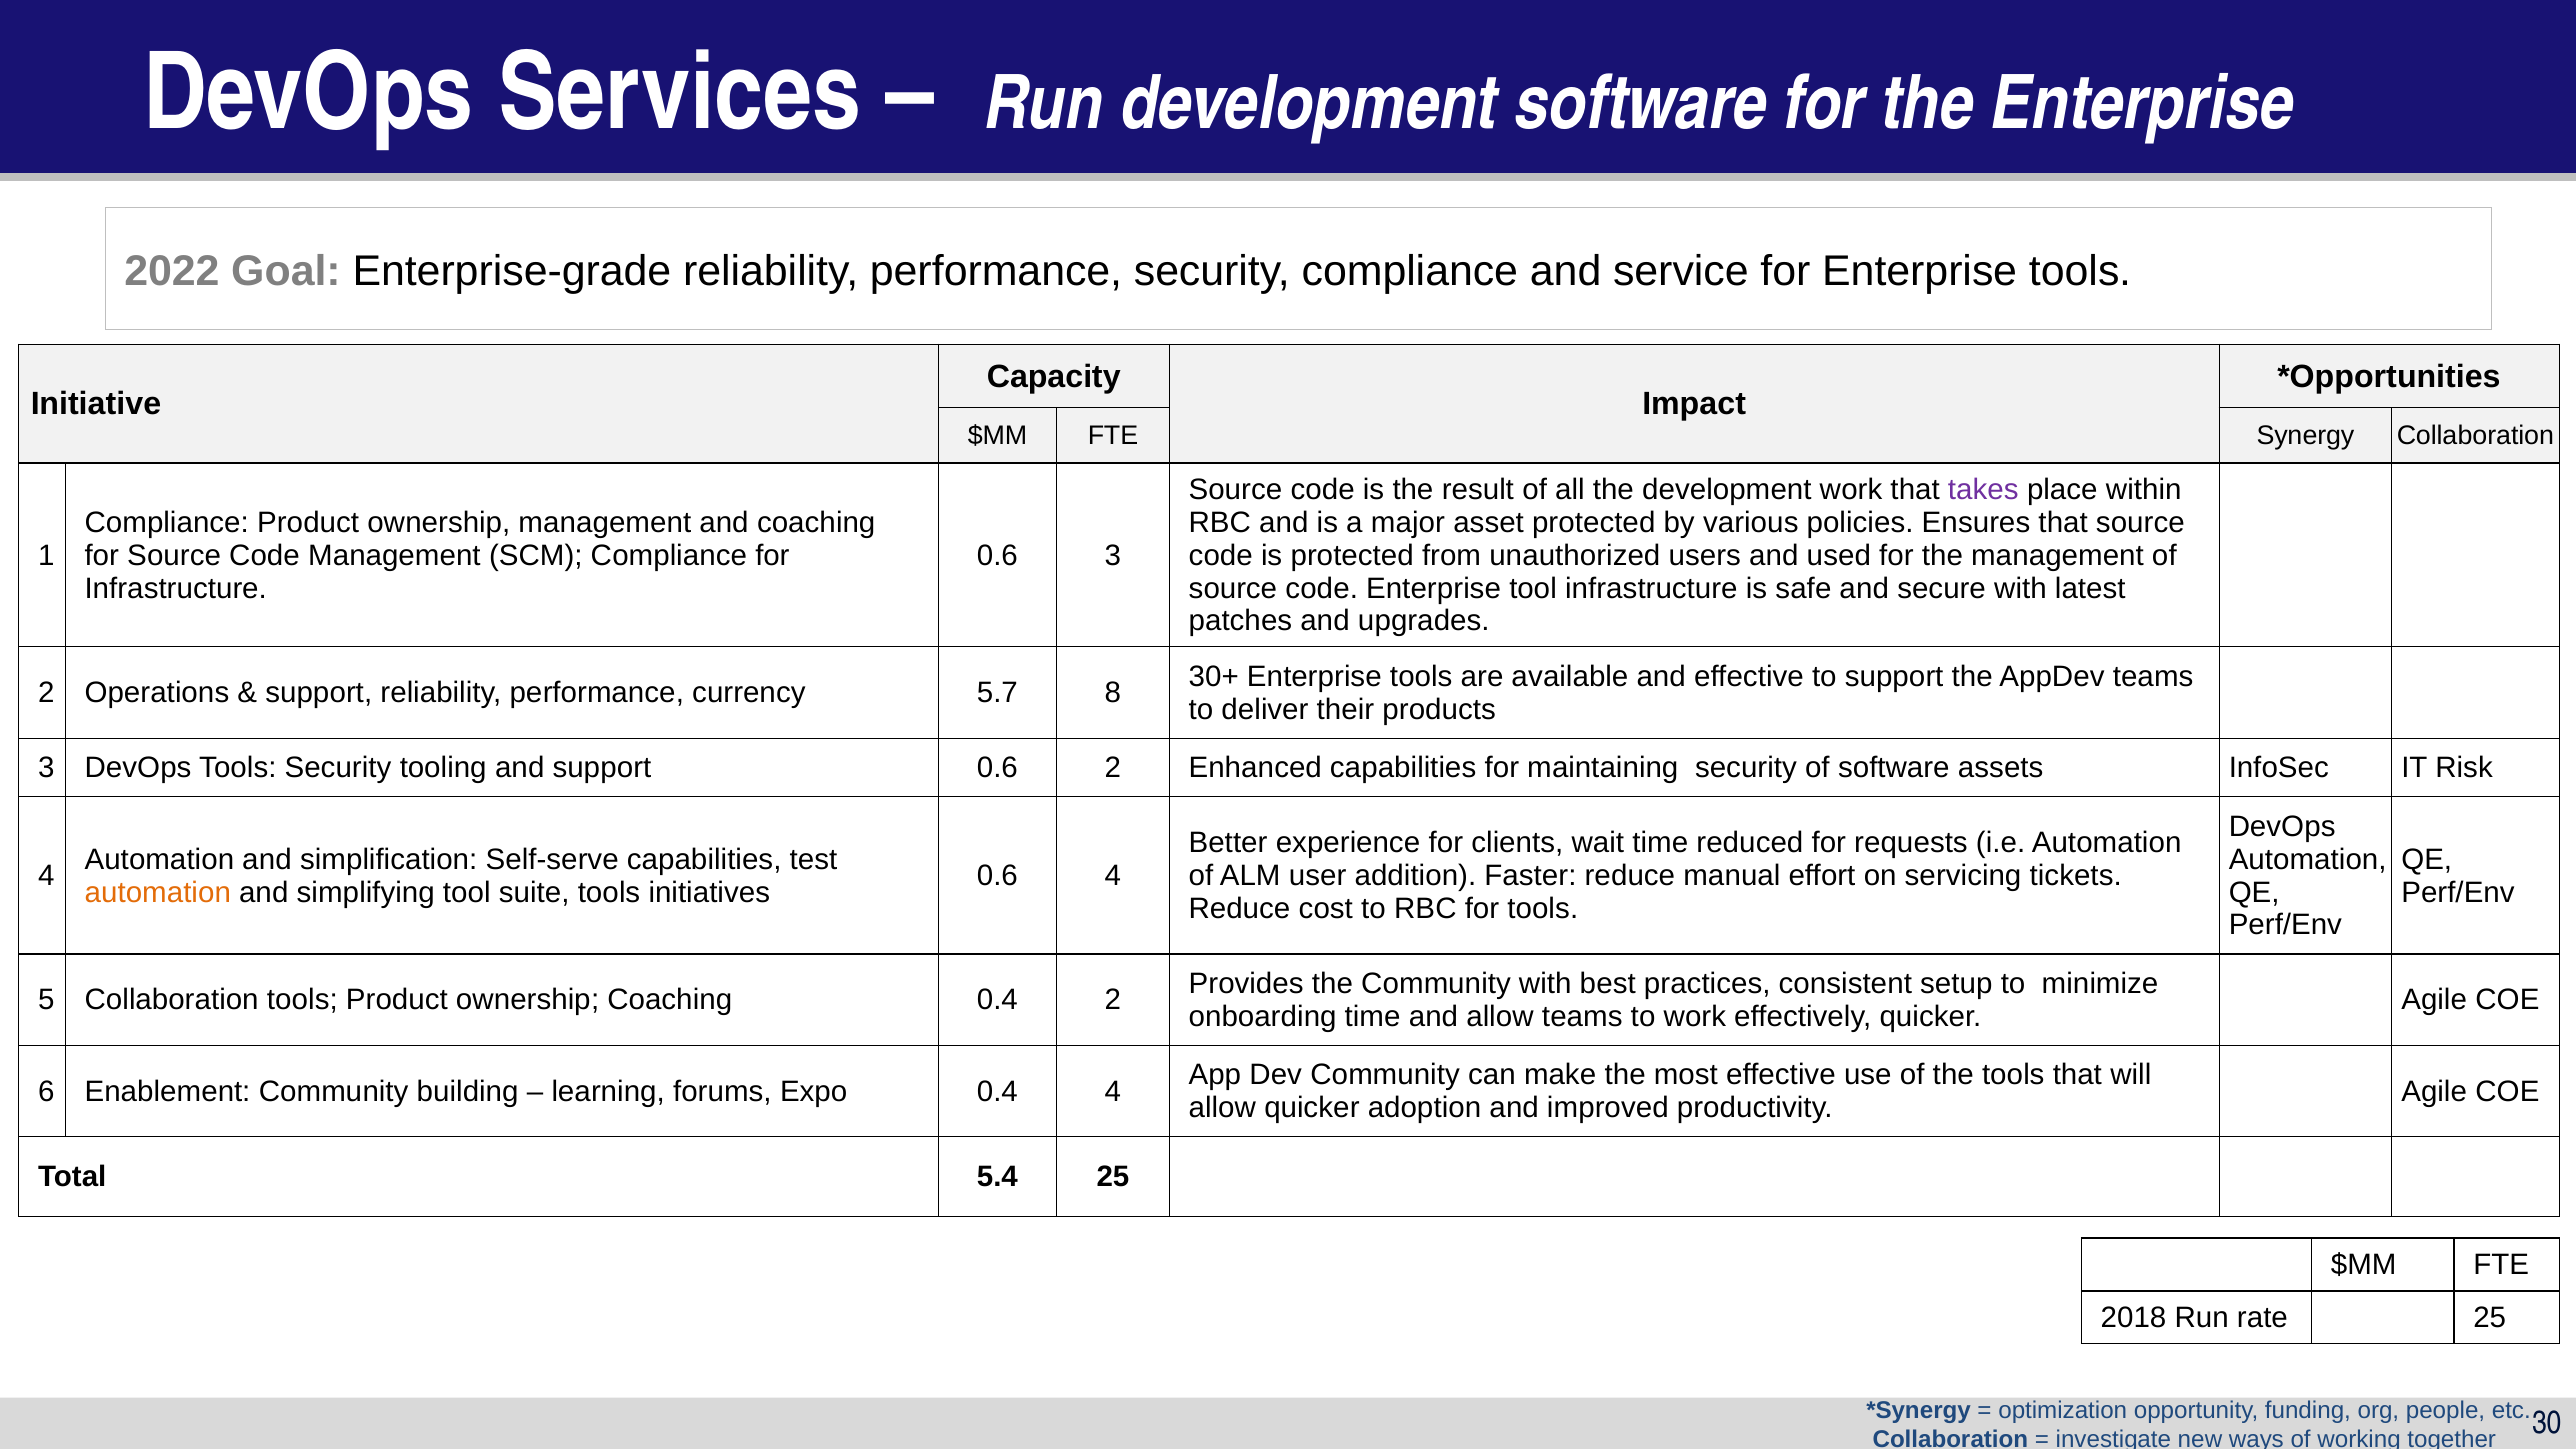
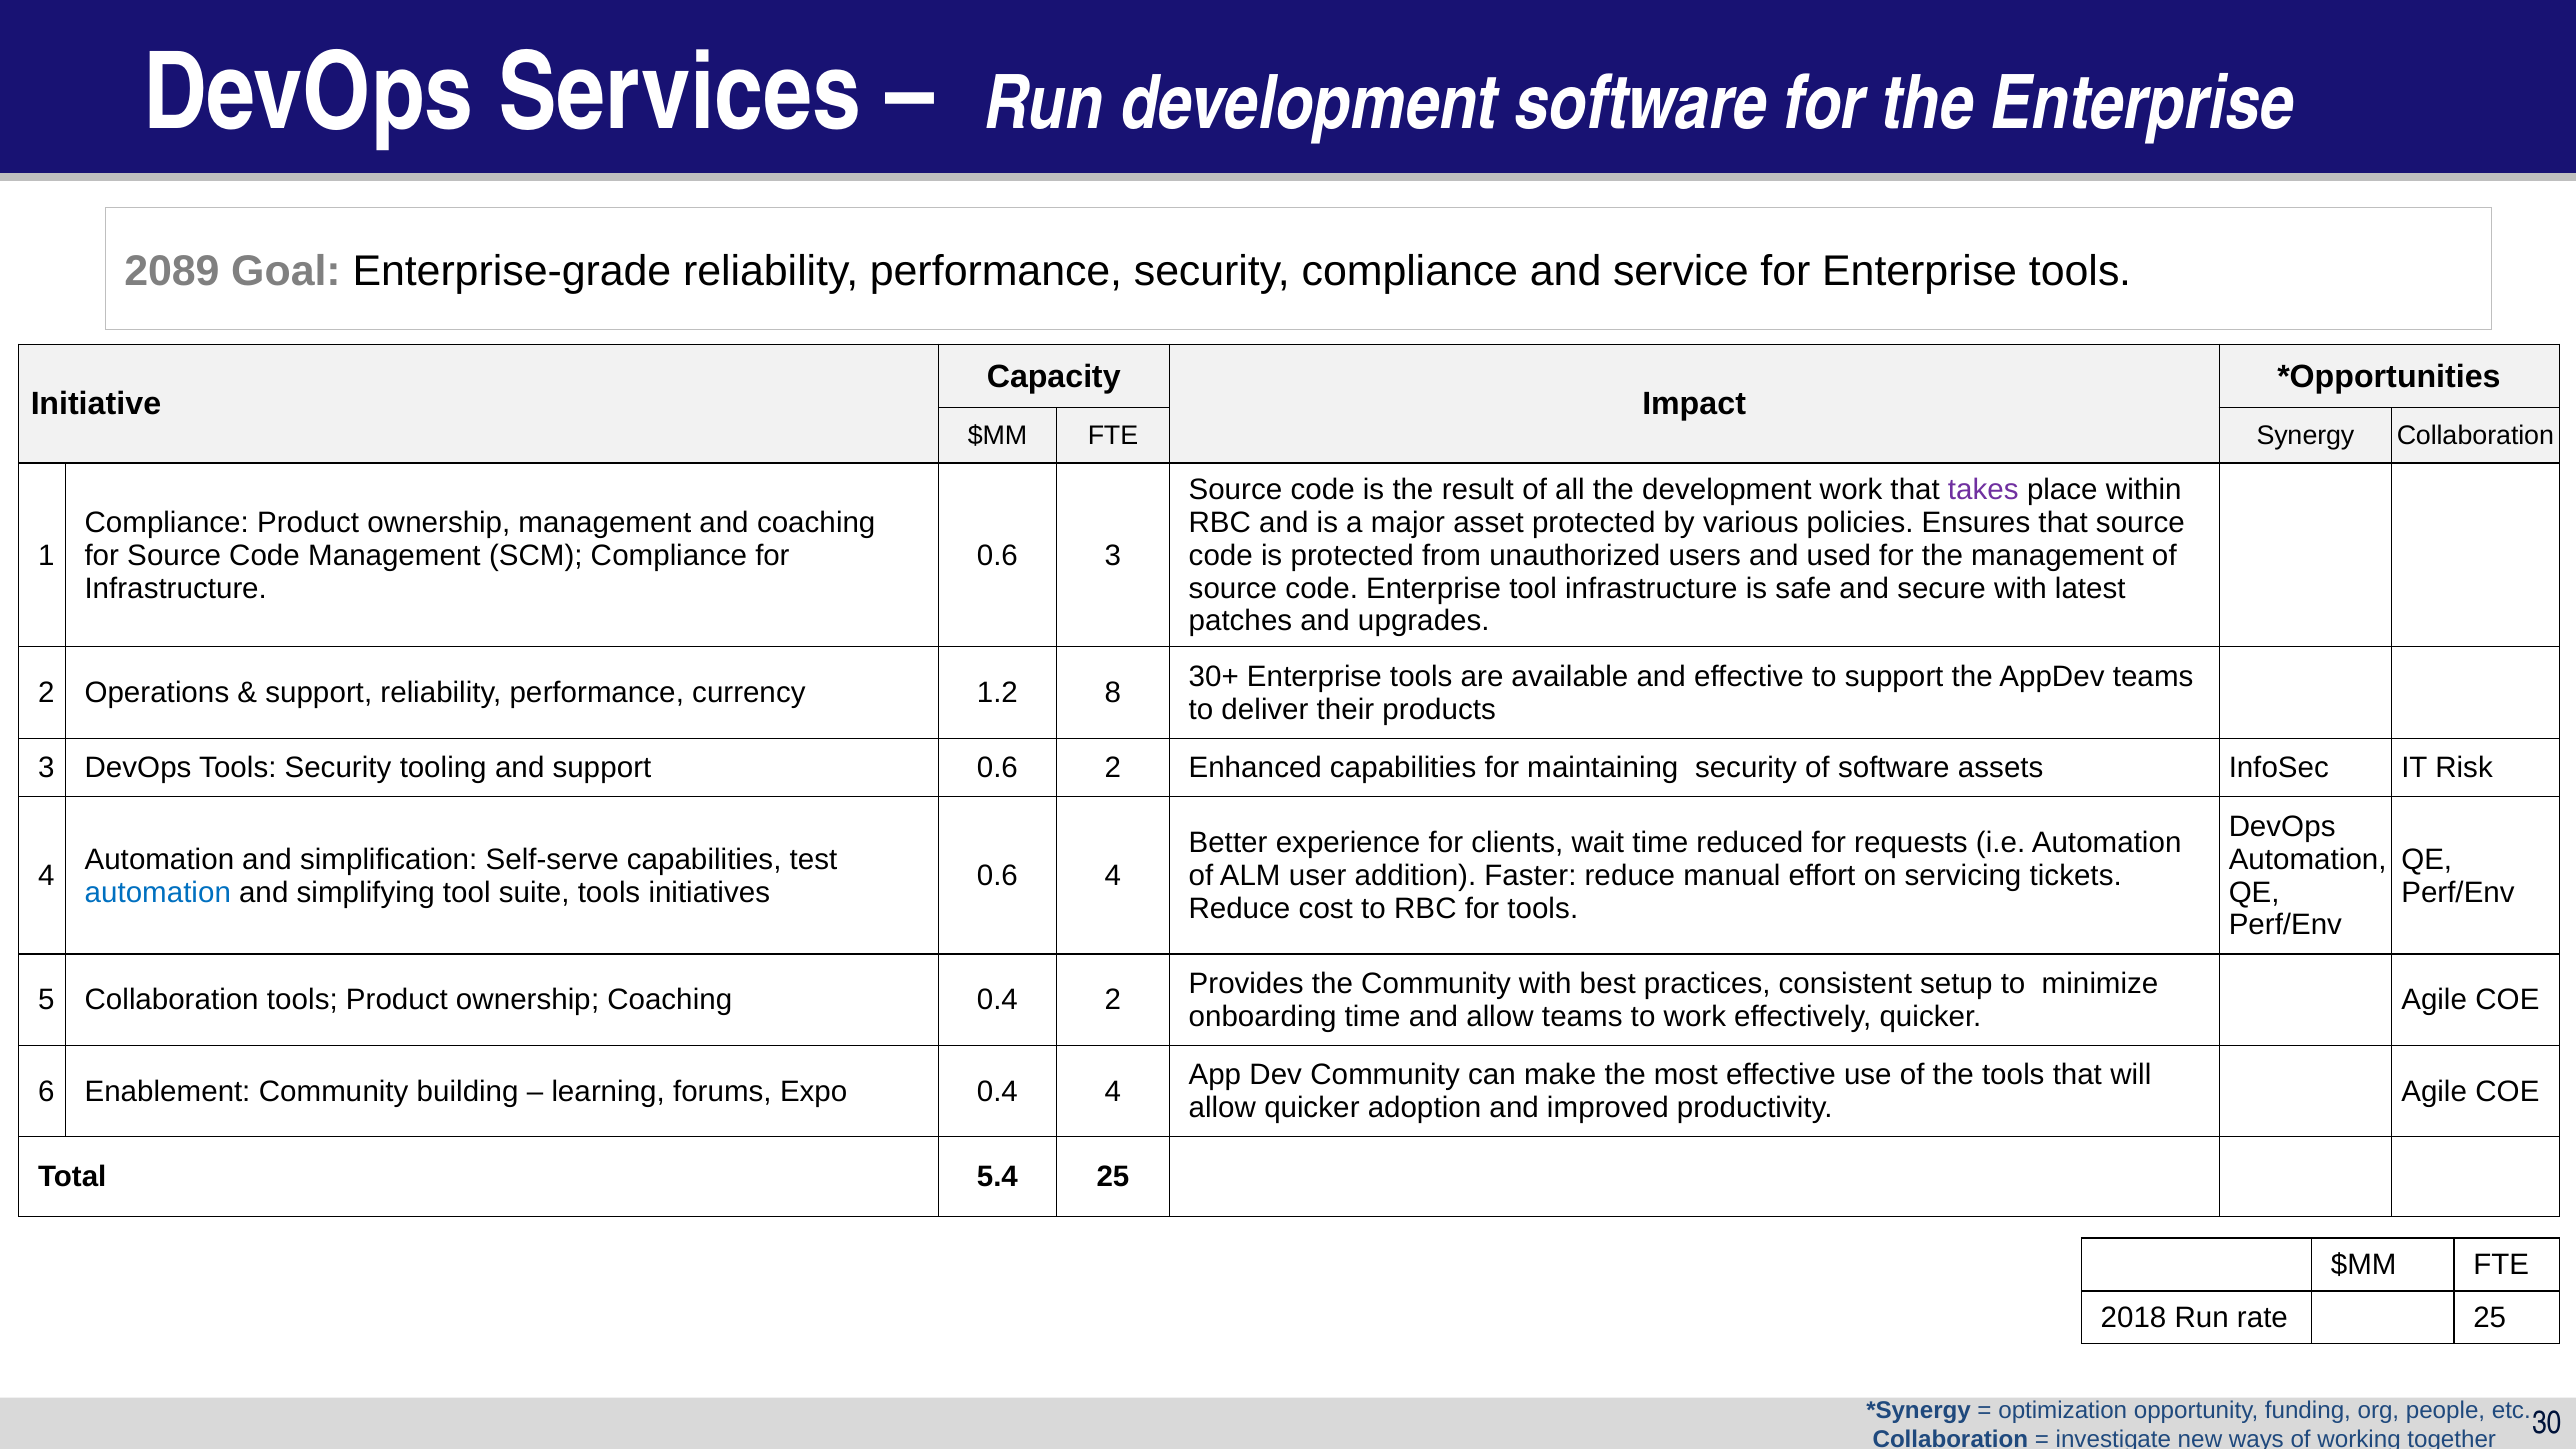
2022: 2022 -> 2089 (172, 272)
5.7: 5.7 -> 1.2 (997, 693)
automation colour: orange -> blue (158, 892)
